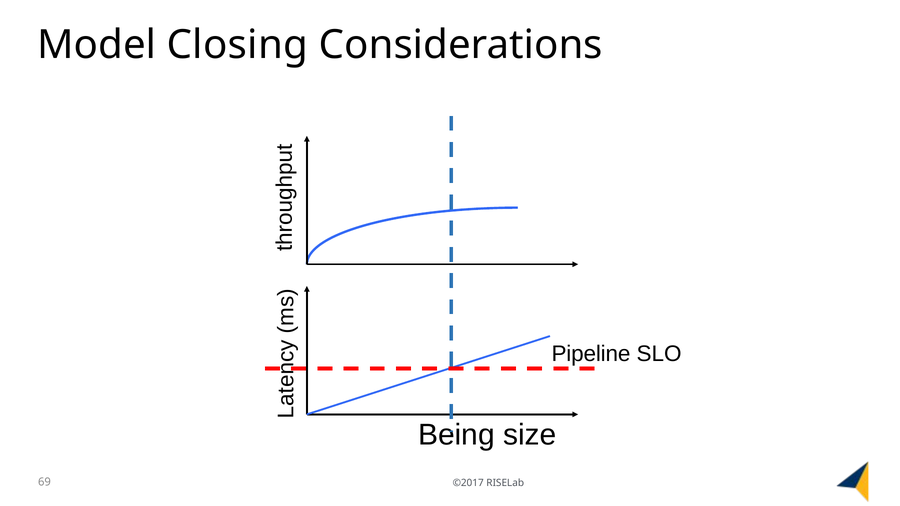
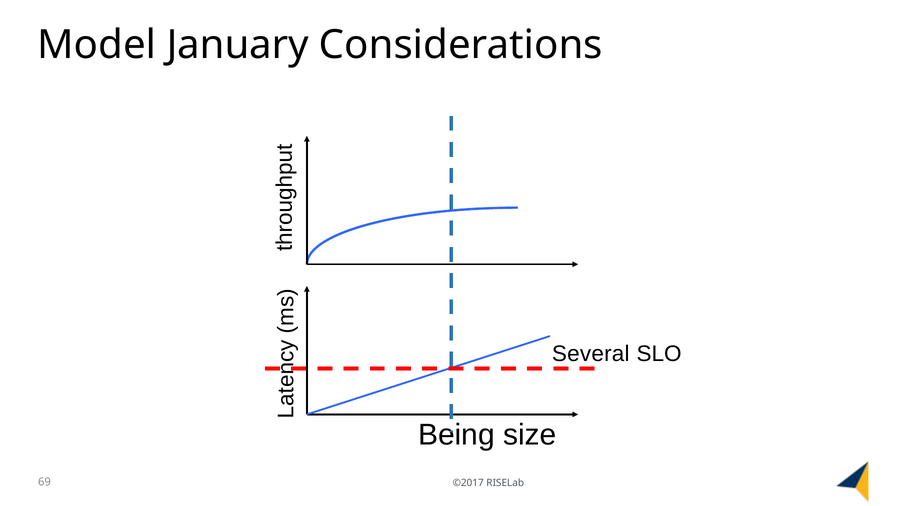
Closing: Closing -> January (238, 45)
Pipeline: Pipeline -> Several (591, 354)
